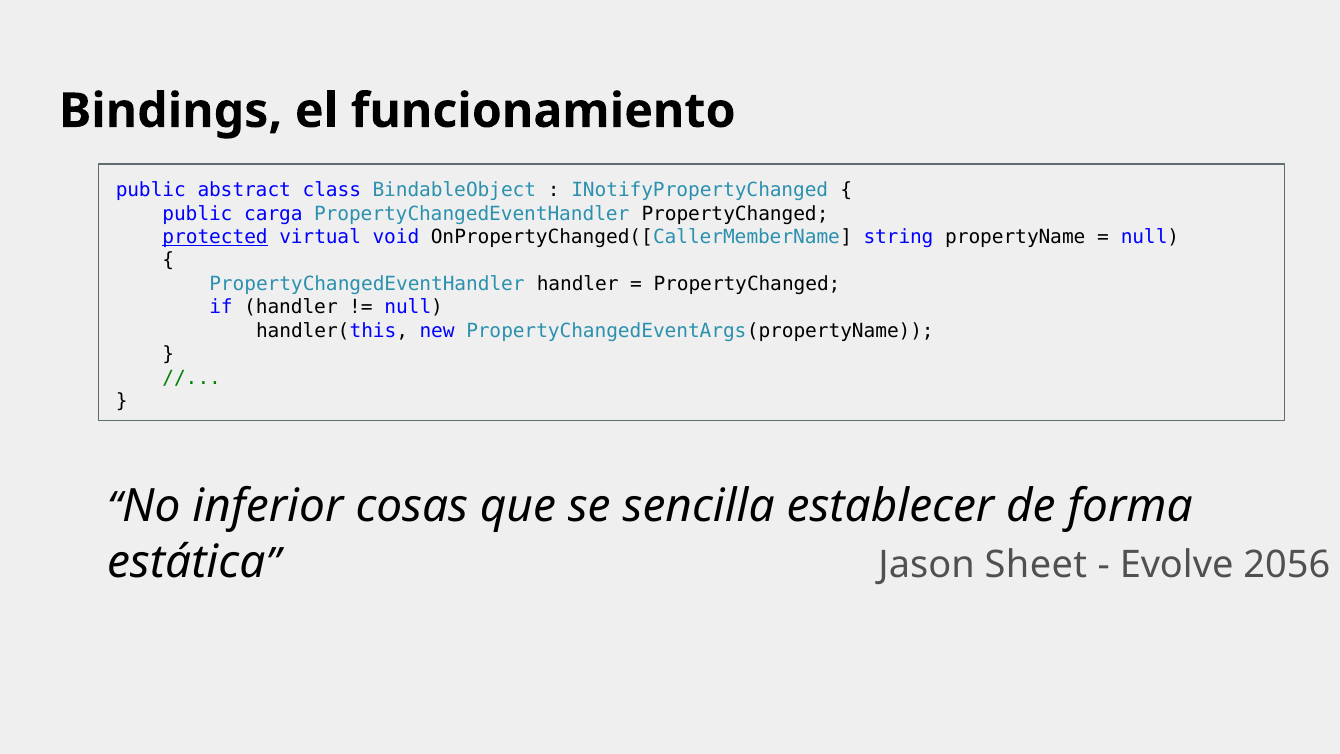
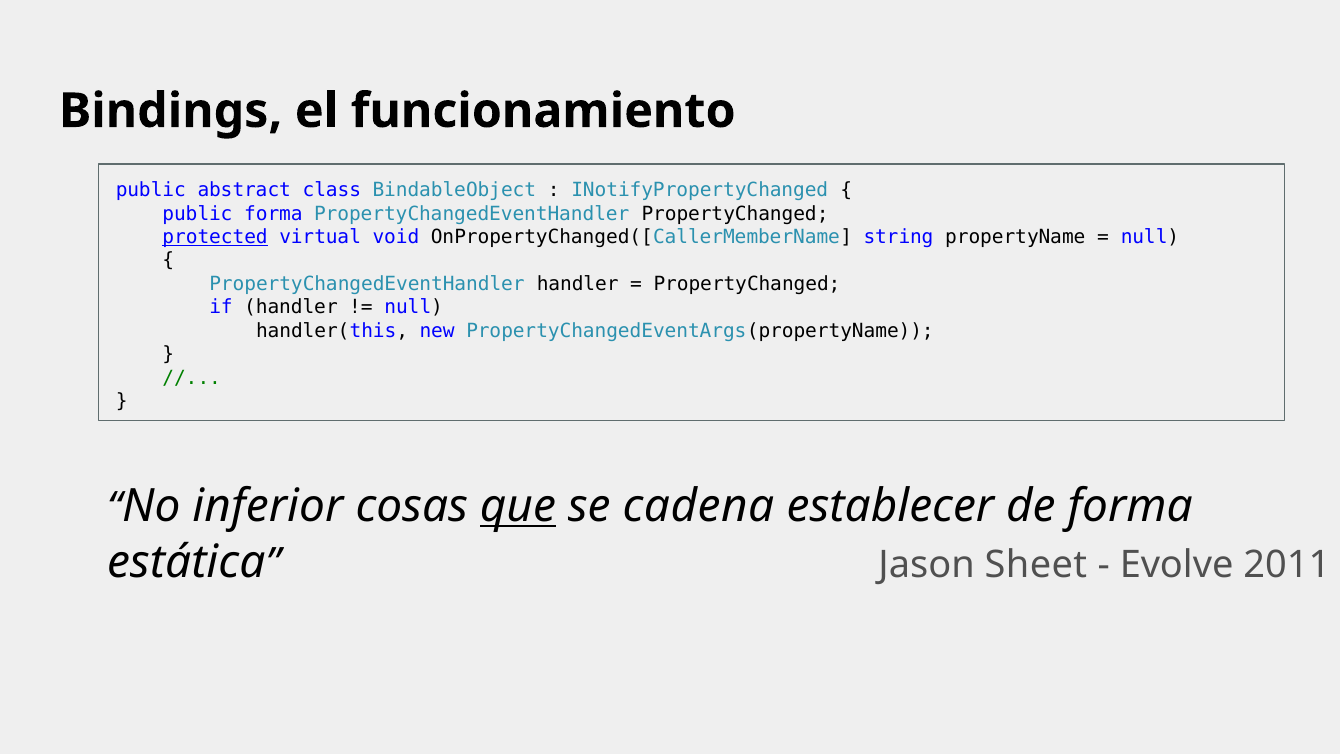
public carga: carga -> forma (273, 214)
que underline: none -> present (518, 506)
sencilla: sencilla -> cadena (698, 506)
2056: 2056 -> 2011 (1287, 565)
